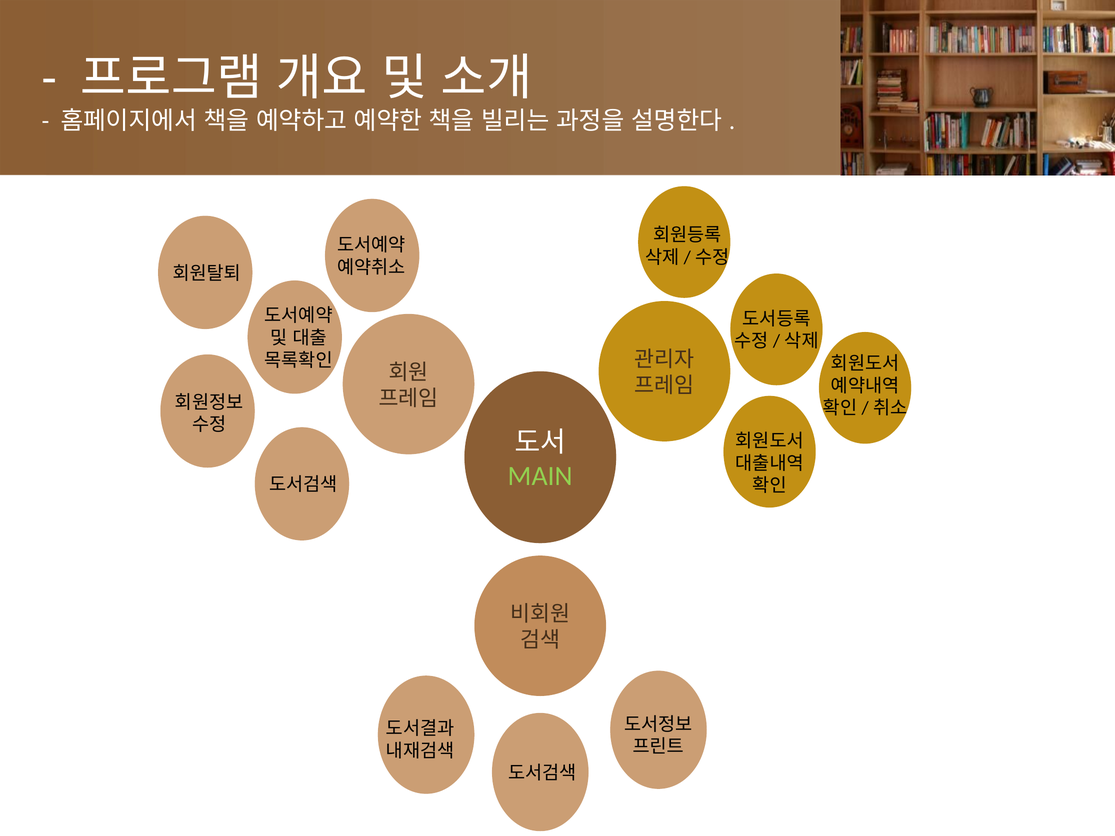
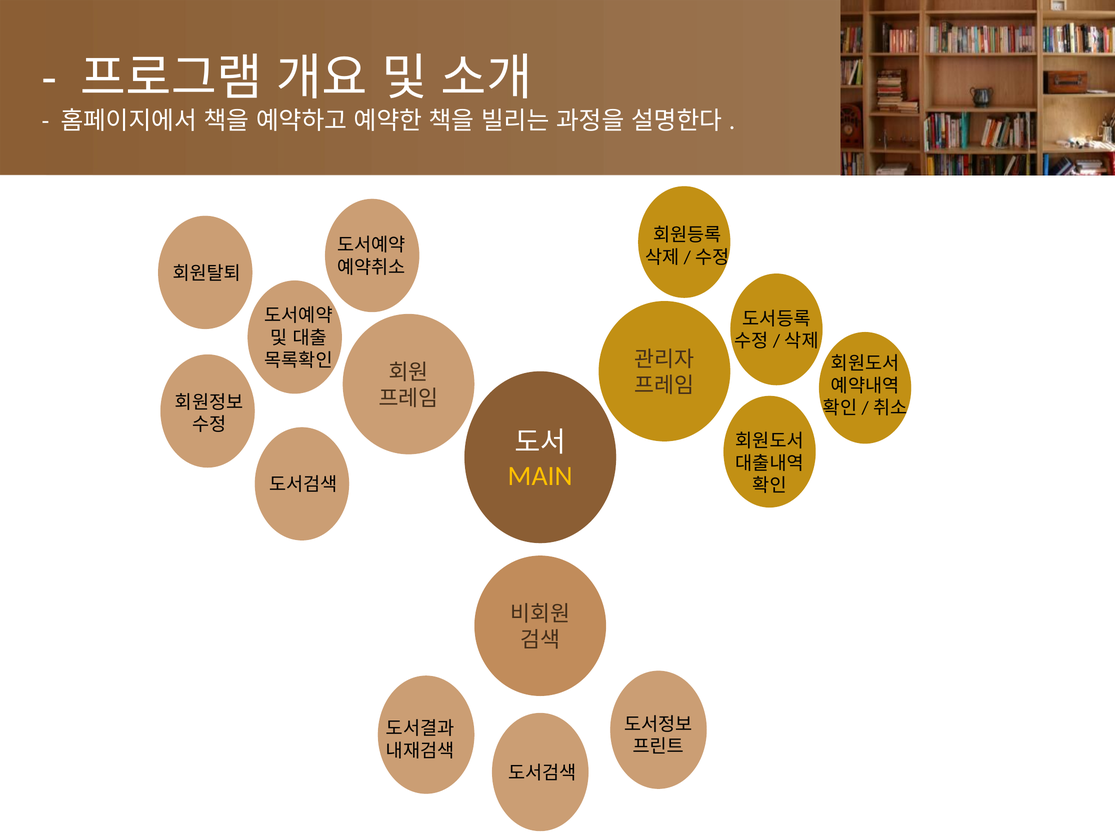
MAIN colour: light green -> yellow (540, 476)
